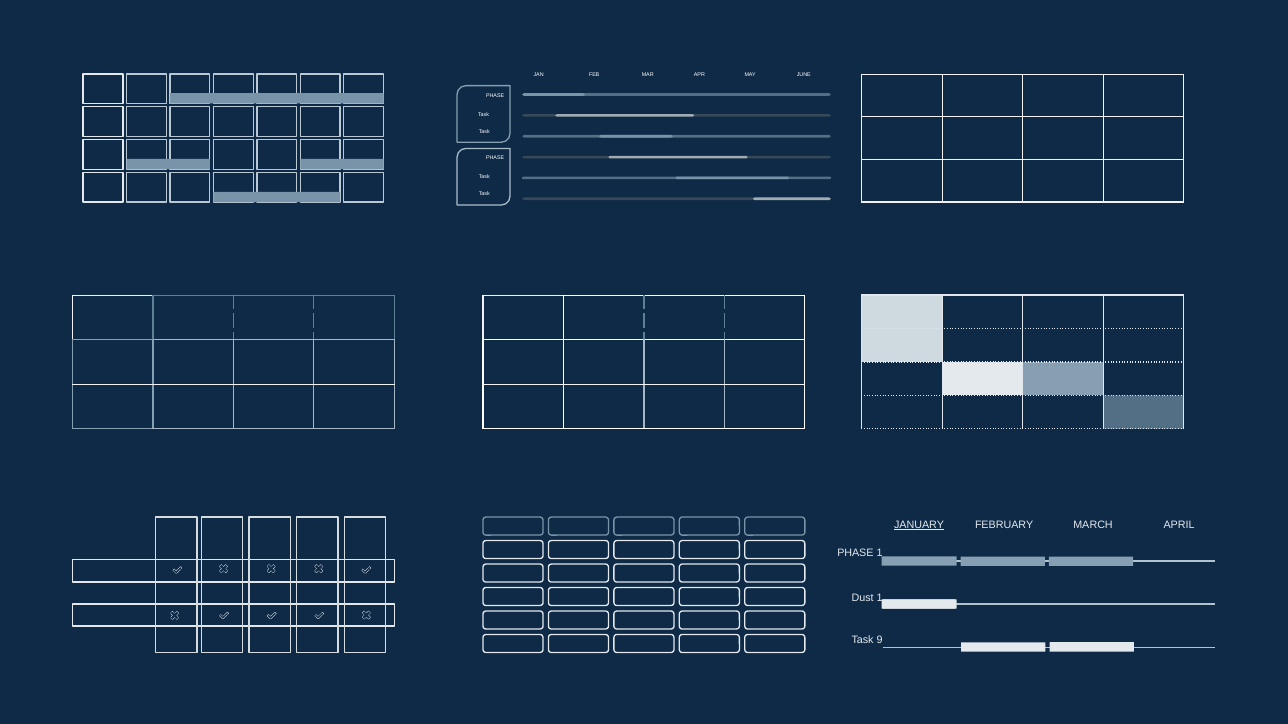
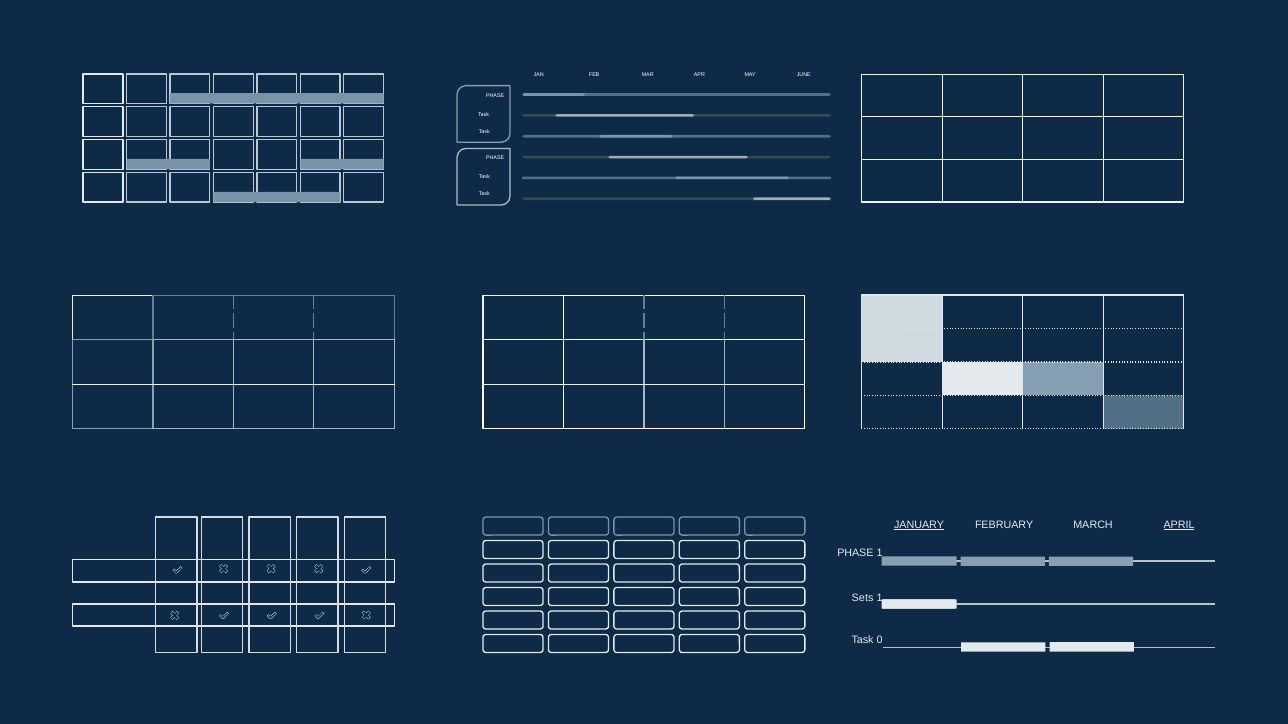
APRIL underline: none -> present (1179, 526)
Dust: Dust -> Sets (863, 599)
9: 9 -> 0 (880, 641)
